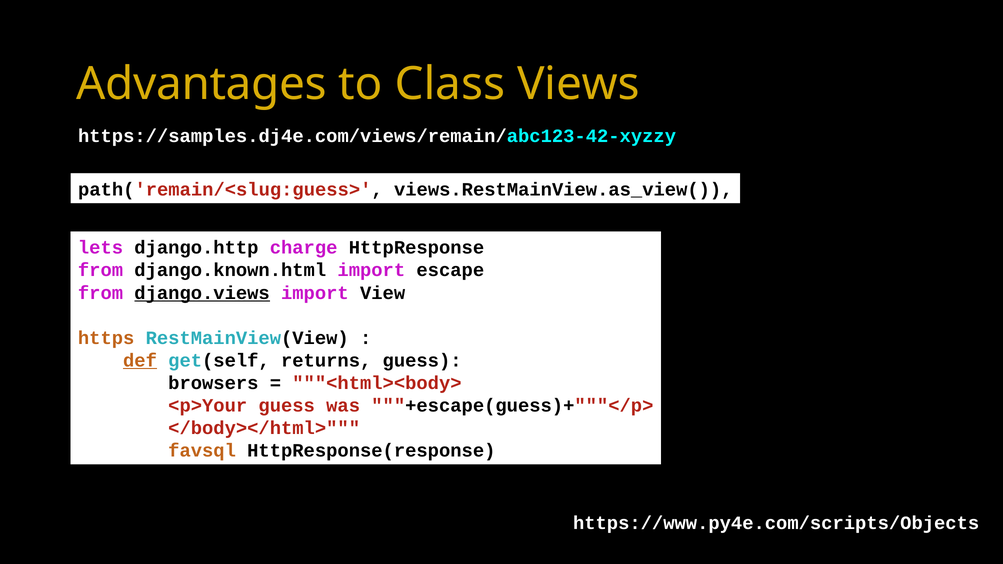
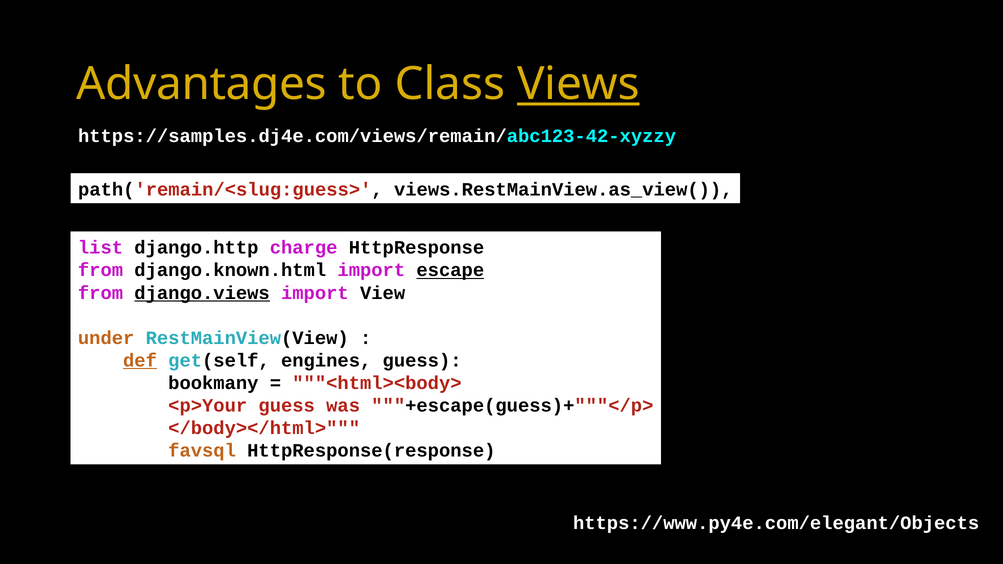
Views underline: none -> present (578, 84)
lets: lets -> list (101, 248)
escape underline: none -> present (450, 270)
https: https -> under (106, 338)
returns: returns -> engines (326, 361)
browsers: browsers -> bookmany (213, 383)
https://www.py4e.com/scripts/Objects: https://www.py4e.com/scripts/Objects -> https://www.py4e.com/elegant/Objects (776, 523)
